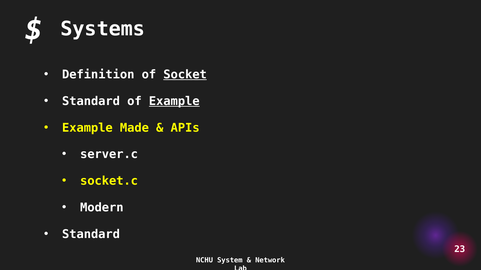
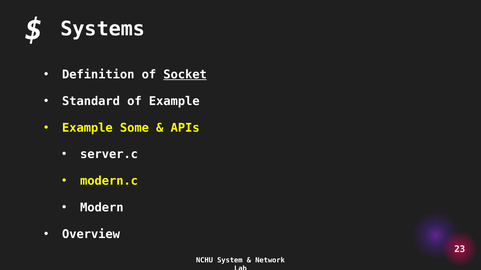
Example underline: present -> none (174, 101)
Made: Made -> Some (134, 128)
socket.c: socket.c -> modern.c (109, 181)
Standard: Standard -> Overview (91, 235)
